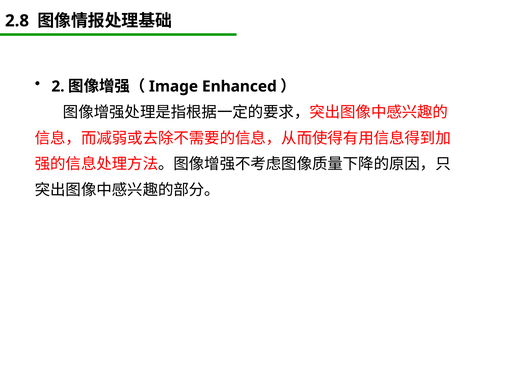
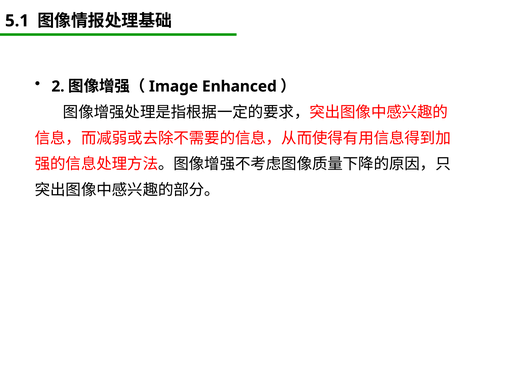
2.8: 2.8 -> 5.1 (17, 21)
